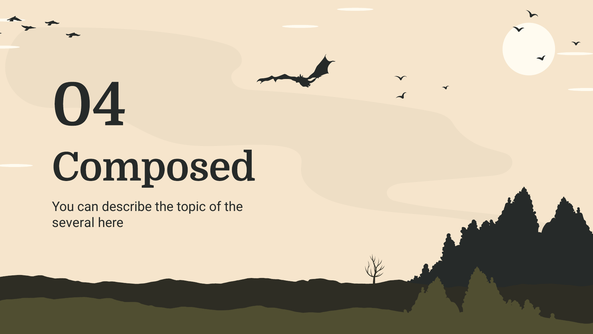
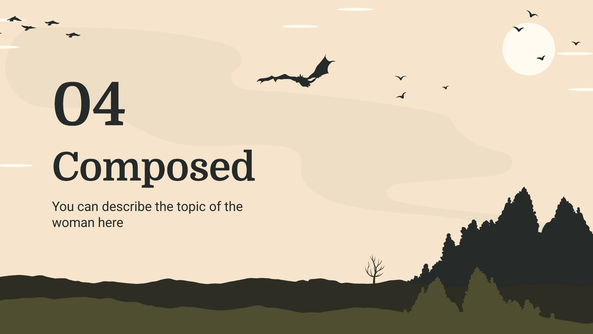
several: several -> woman (73, 222)
